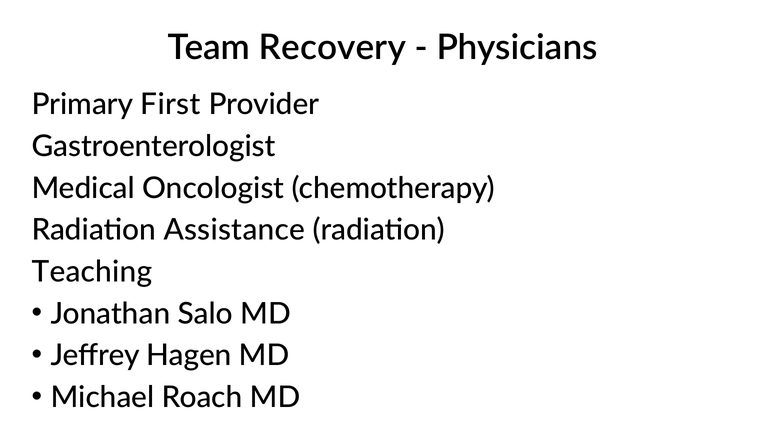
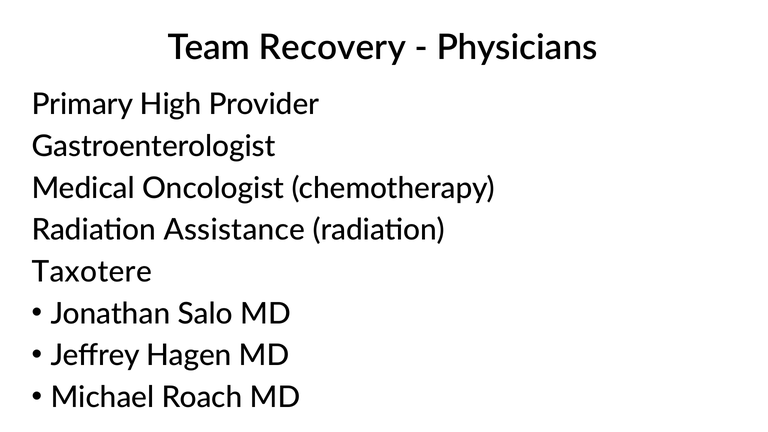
First: First -> High (171, 105)
Teaching: Teaching -> Taxotere (92, 272)
